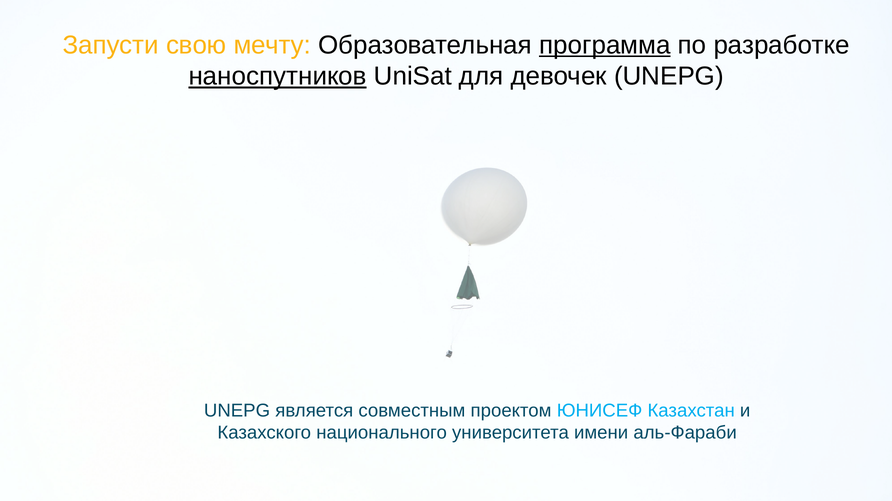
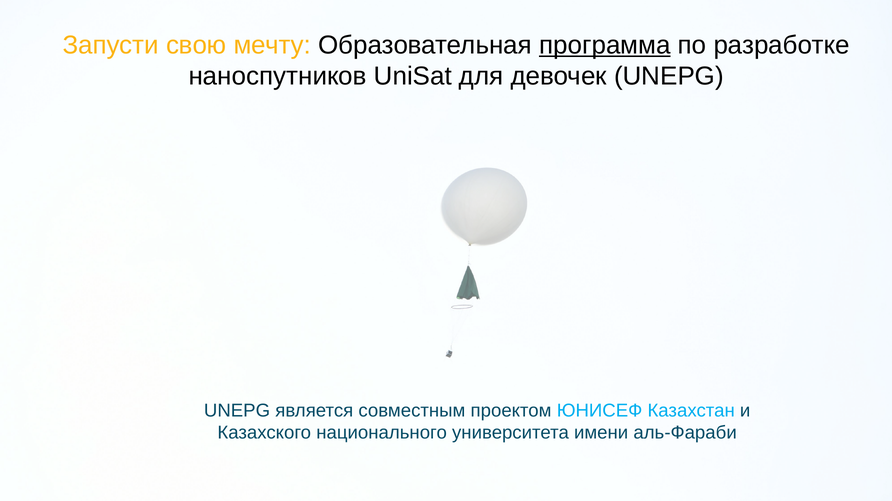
наноспутников underline: present -> none (278, 76)
